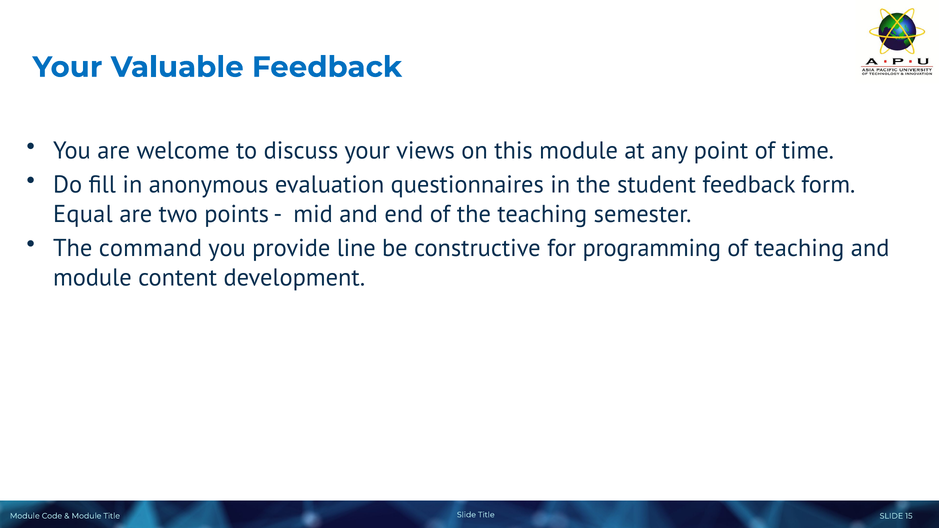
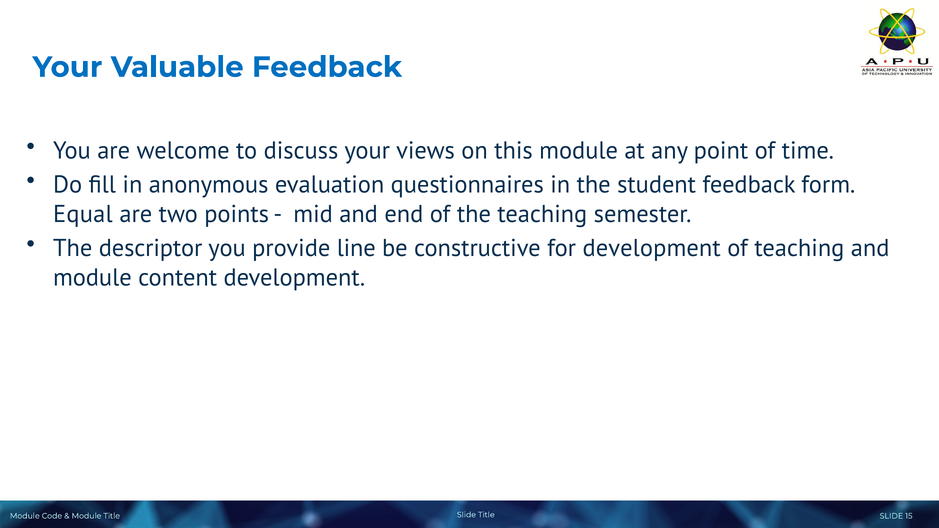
command: command -> descriptor (151, 248)
for programming: programming -> development (652, 248)
